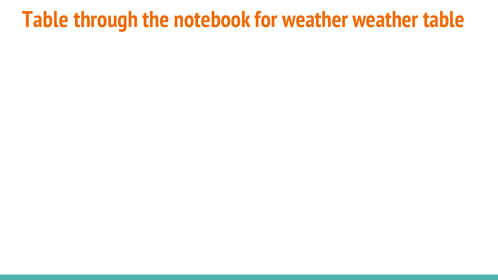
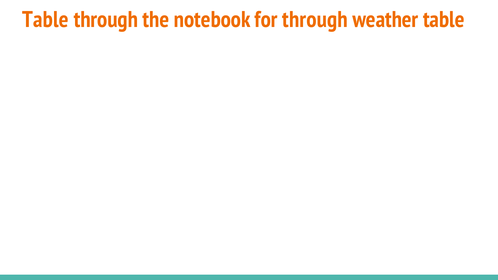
for weather: weather -> through (315, 20)
